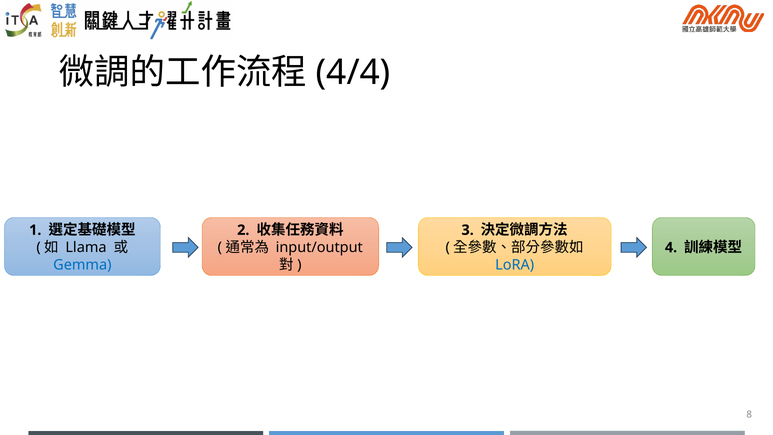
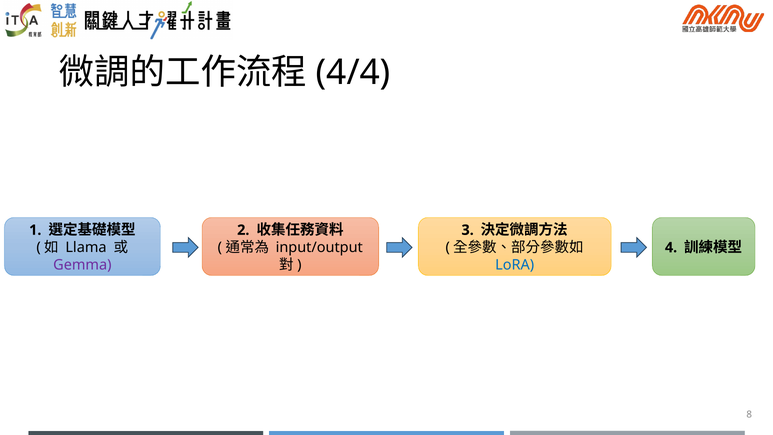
Gemma colour: blue -> purple (82, 265)
